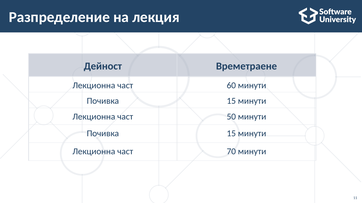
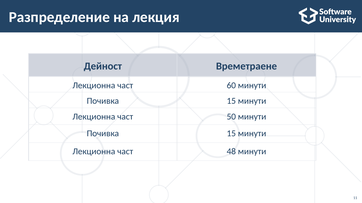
70: 70 -> 48 (231, 152)
